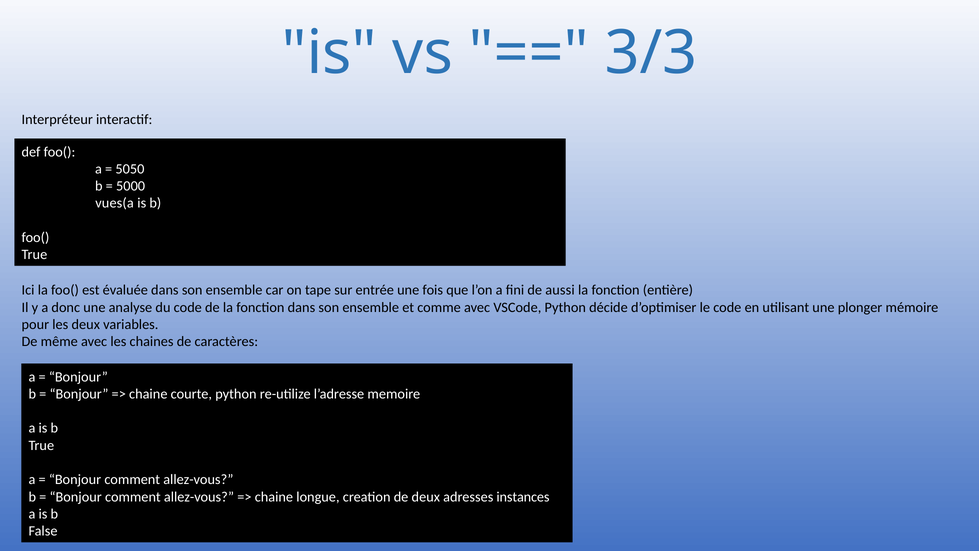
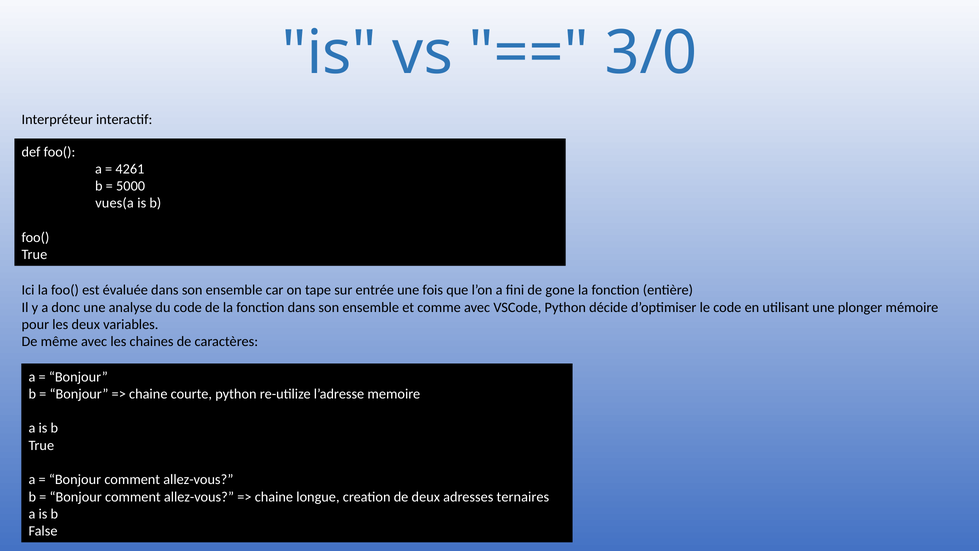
3/3: 3/3 -> 3/0 (651, 53)
5050: 5050 -> 4261 (130, 169)
aussi: aussi -> gone (560, 290)
instances: instances -> ternaires (523, 497)
